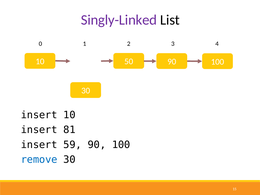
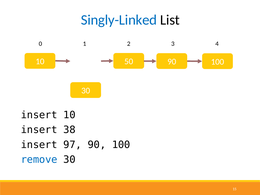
Singly-Linked colour: purple -> blue (119, 20)
81: 81 -> 38 (69, 130)
59: 59 -> 97 (73, 145)
